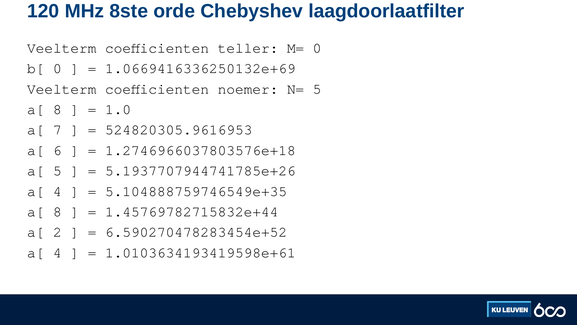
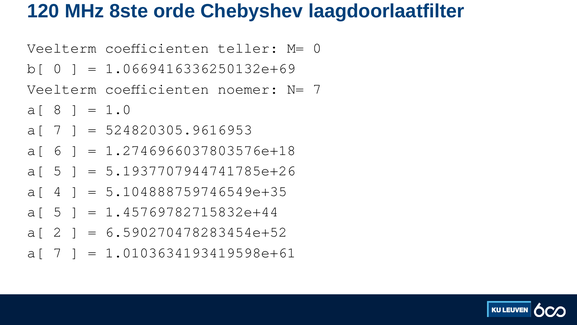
N= 5: 5 -> 7 (317, 89)
8: 8 -> 5 (58, 211)
4: 4 -> 7 (58, 252)
